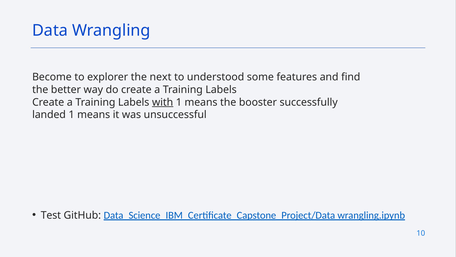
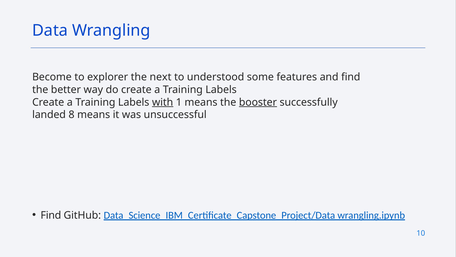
booster underline: none -> present (258, 102)
landed 1: 1 -> 8 (71, 115)
Test: Test -> Find (51, 215)
